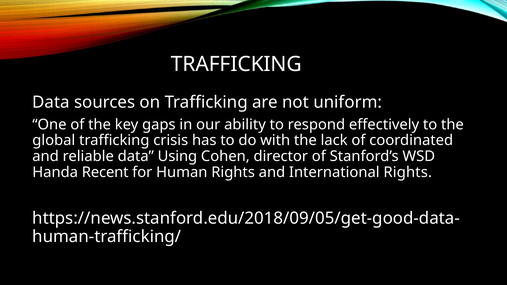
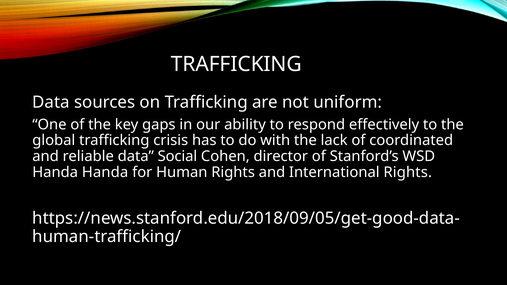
Using: Using -> Social (177, 156)
Handa Recent: Recent -> Handa (105, 172)
